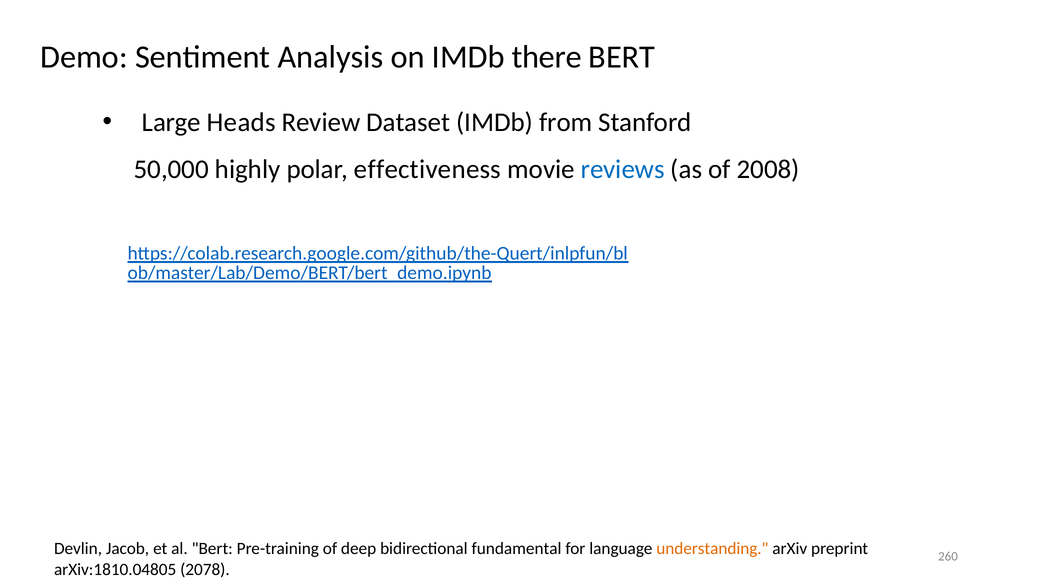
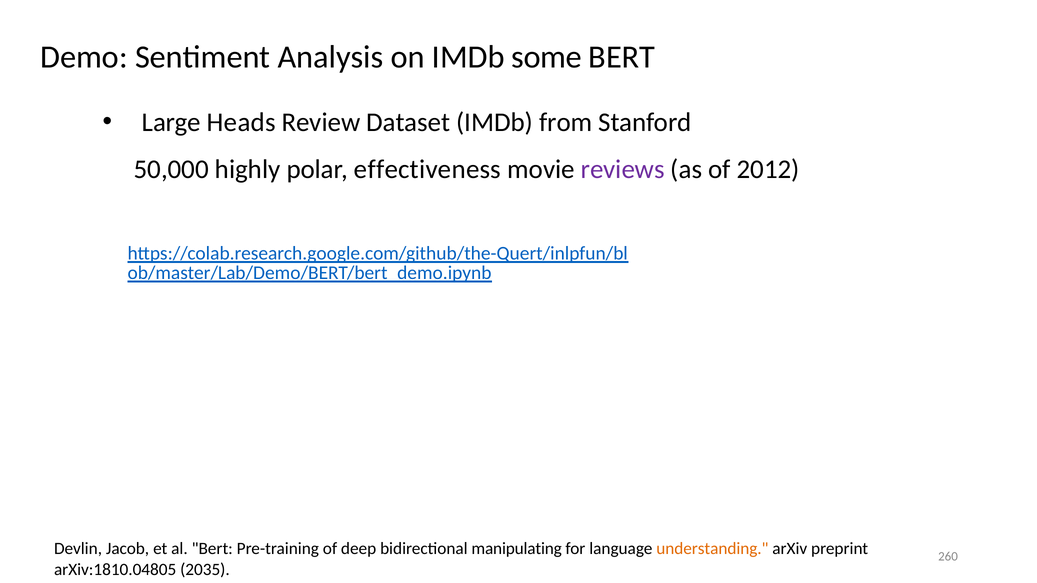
there: there -> some (547, 57)
reviews colour: blue -> purple (623, 170)
2008: 2008 -> 2012 (768, 170)
fundamental: fundamental -> manipulating (517, 549)
2078: 2078 -> 2035 (205, 570)
